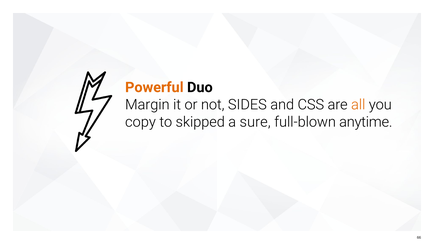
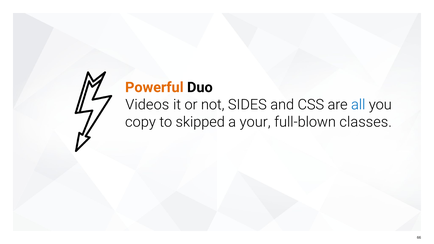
Margin: Margin -> Videos (147, 105)
all colour: orange -> blue (358, 105)
sure: sure -> your (255, 122)
anytime: anytime -> classes (366, 122)
